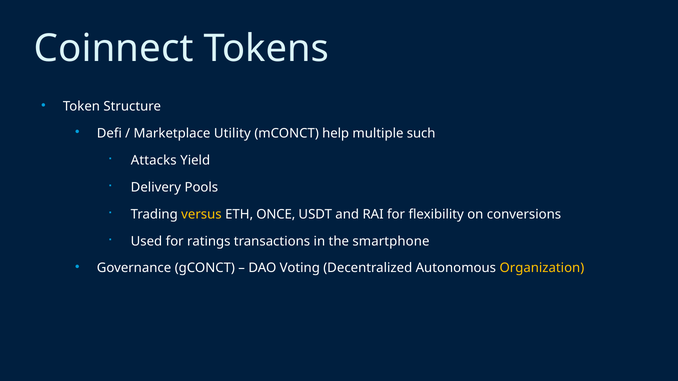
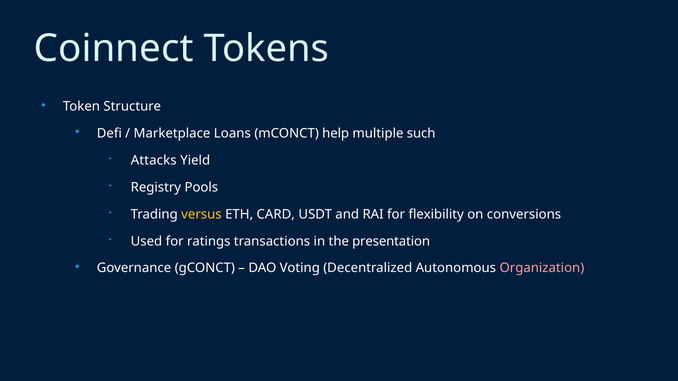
Utility: Utility -> Loans (232, 134)
Delivery: Delivery -> Registry (156, 187)
ONCE: ONCE -> CARD (276, 214)
smartphone: smartphone -> presentation (391, 241)
Organization colour: yellow -> pink (542, 268)
